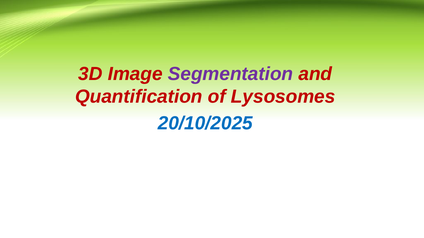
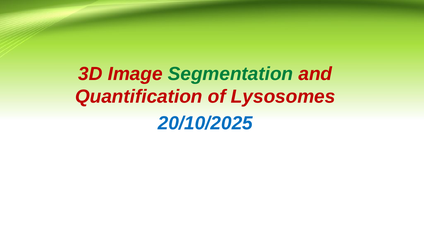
Segmentation colour: purple -> green (231, 74)
